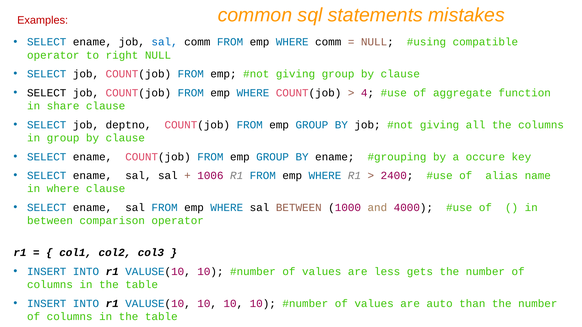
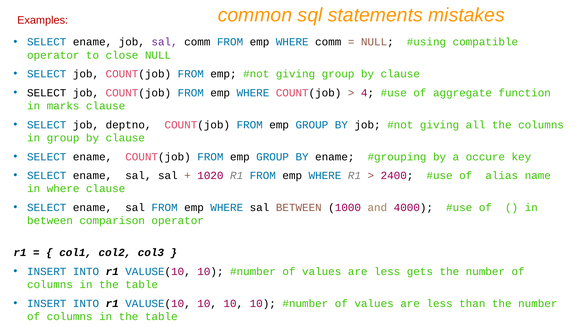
sal colour: blue -> purple (165, 42)
right: right -> close (122, 55)
share: share -> marks (63, 106)
1006: 1006 -> 1020 (210, 176)
auto: auto -> less (440, 304)
